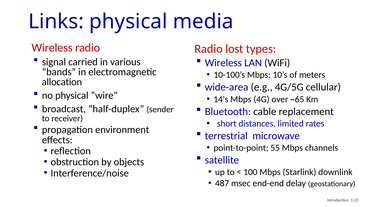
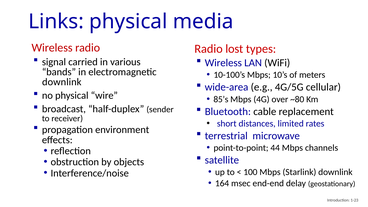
allocation: allocation -> downlink (62, 82)
14’s: 14’s -> 85’s (221, 99)
~65: ~65 -> ~80 (297, 99)
55: 55 -> 44 (275, 148)
487: 487 -> 164 (222, 183)
